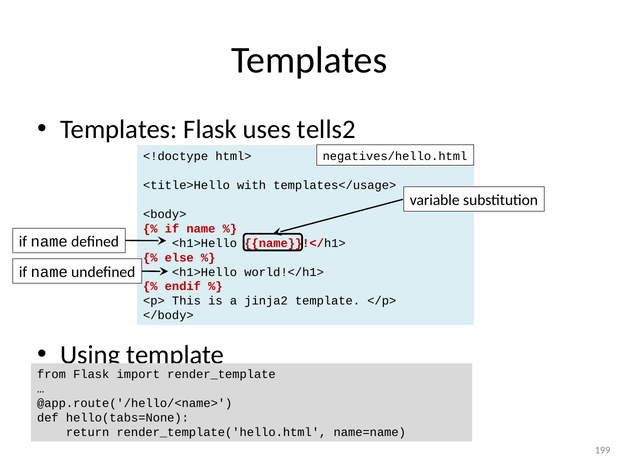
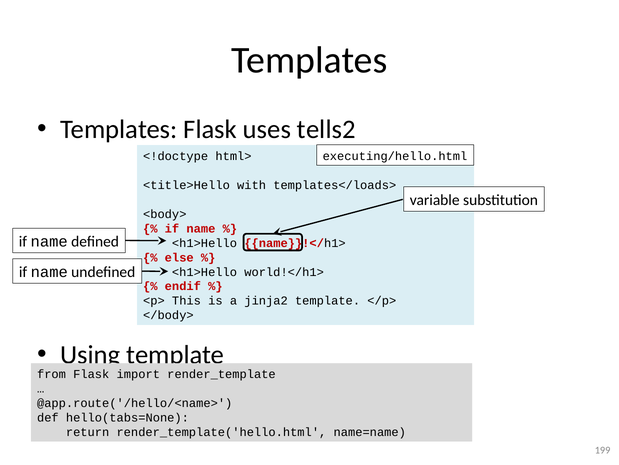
negatives/hello.html: negatives/hello.html -> executing/hello.html (395, 156)
templates</usage>: templates</usage> -> templates</loads> (335, 185)
